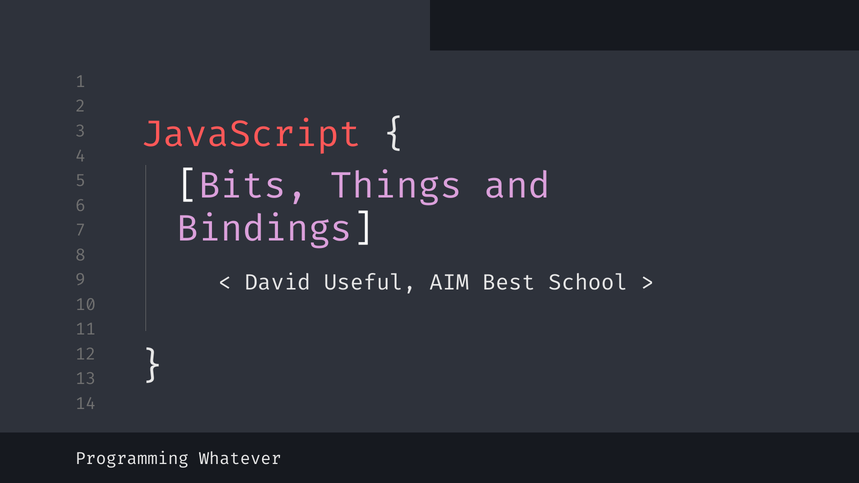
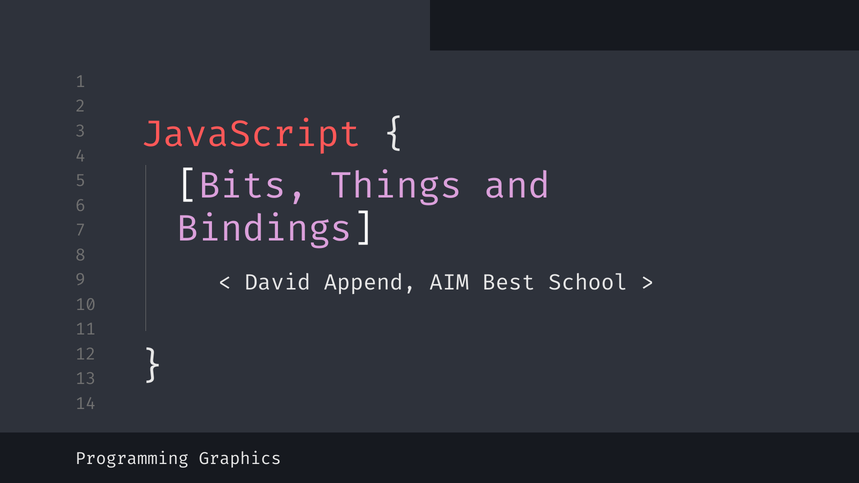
Useful: Useful -> Append (370, 283)
Whatever: Whatever -> Graphics (240, 459)
